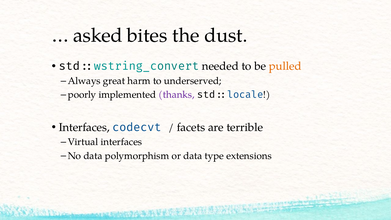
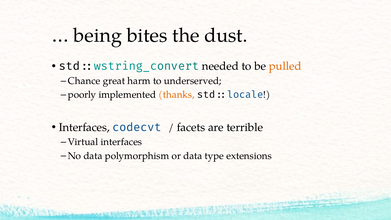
asked: asked -> being (98, 35)
Always: Always -> Chance (84, 81)
thanks colour: purple -> orange (177, 95)
